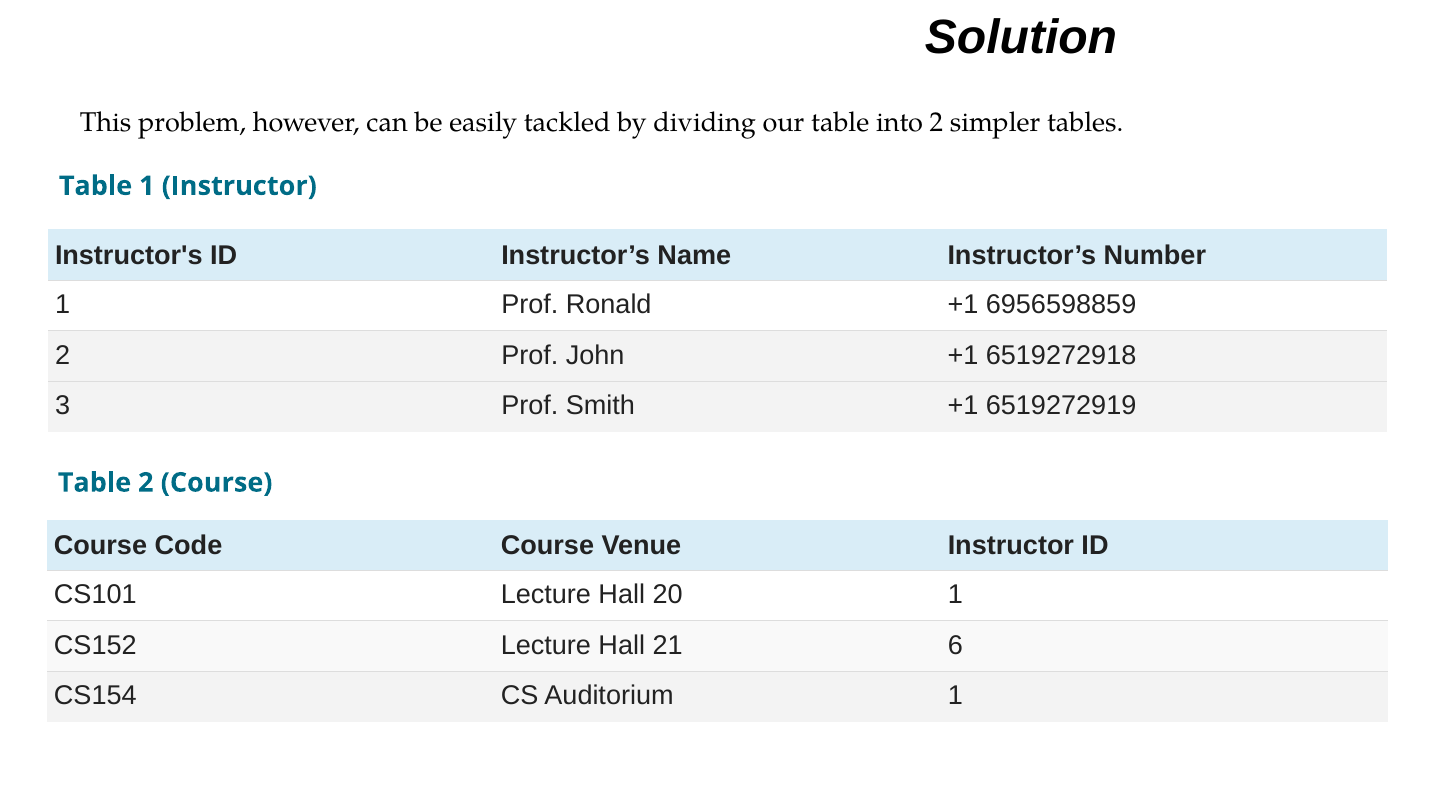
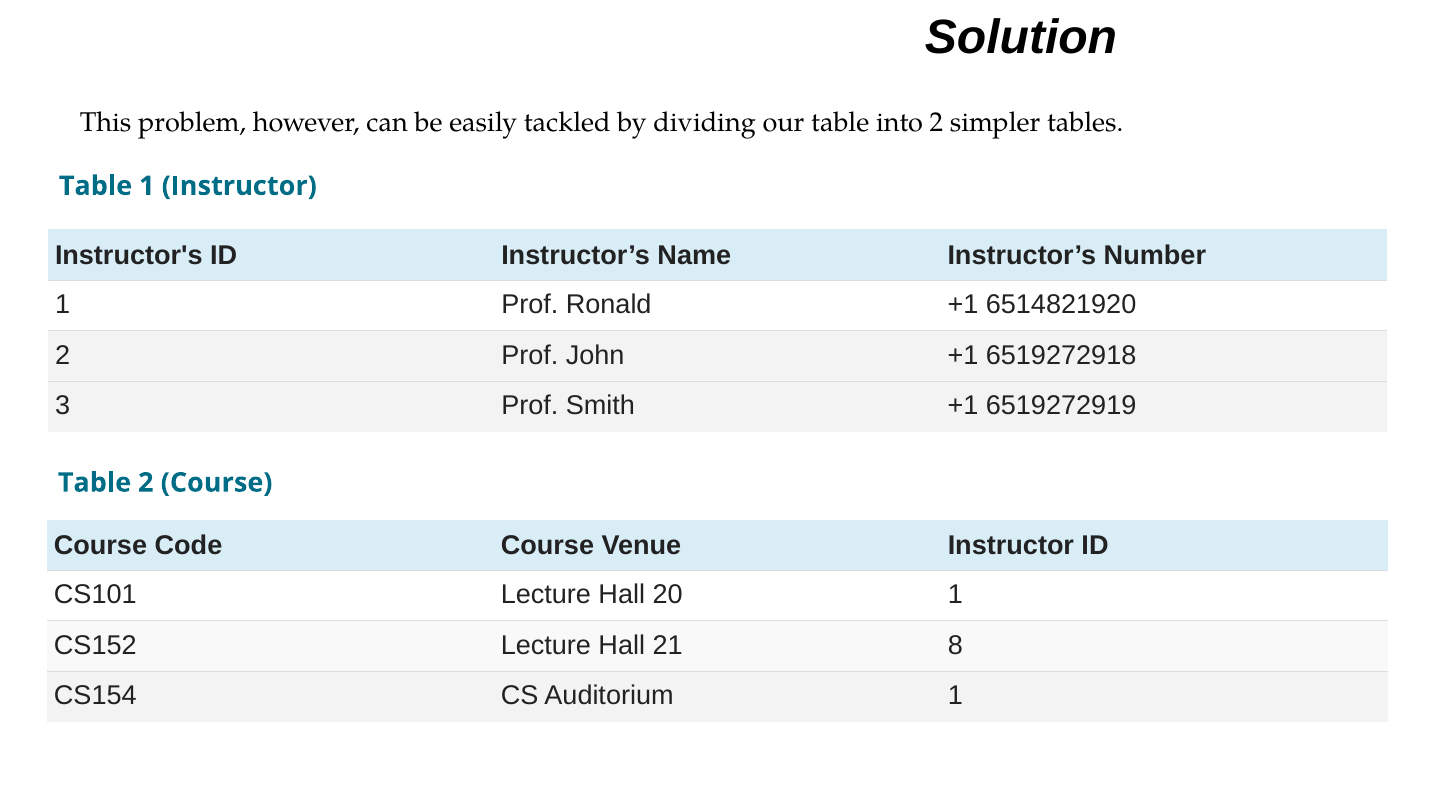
6956598859: 6956598859 -> 6514821920 (1061, 305)
6: 6 -> 8 (955, 646)
